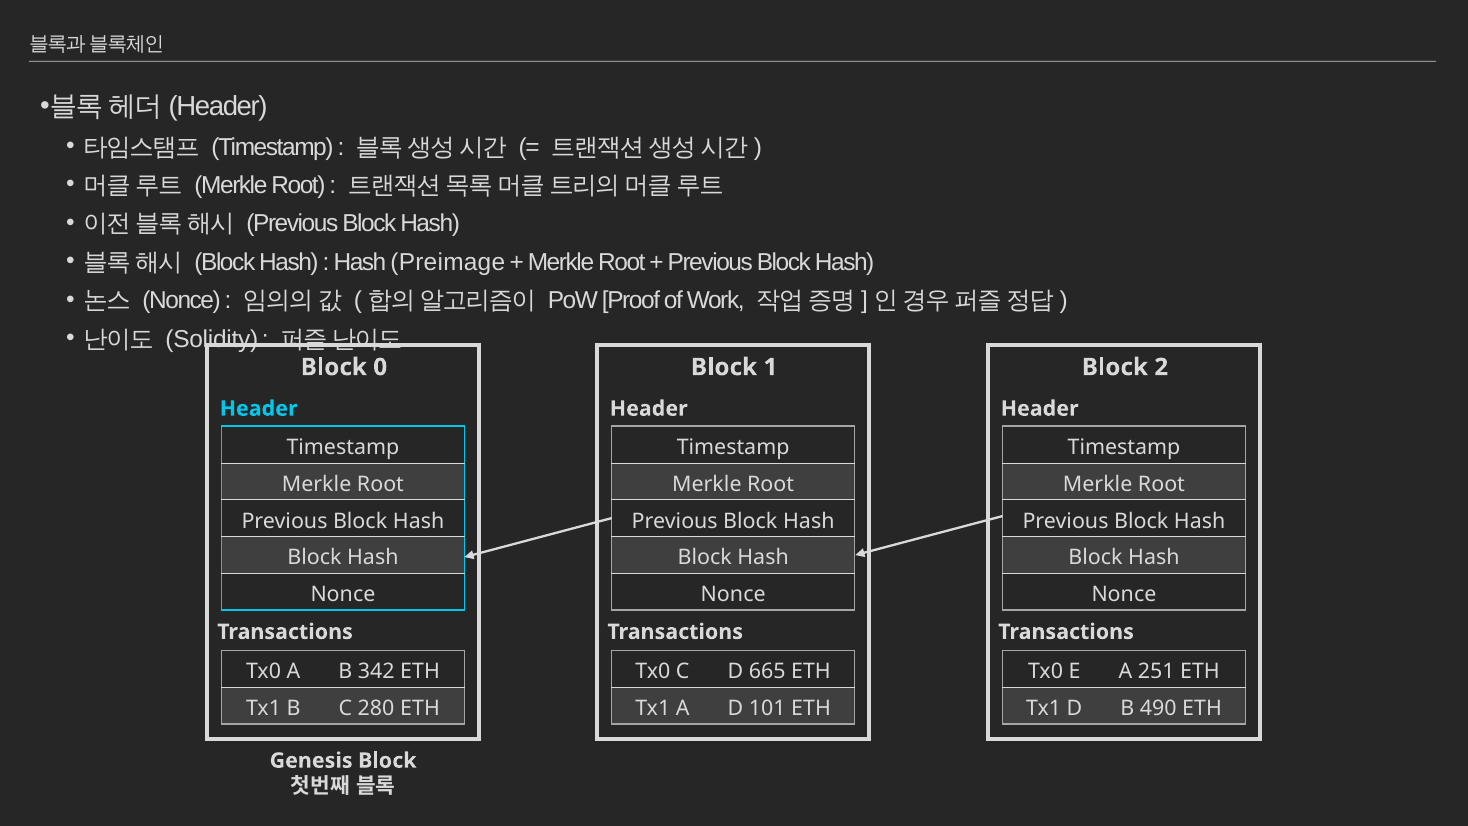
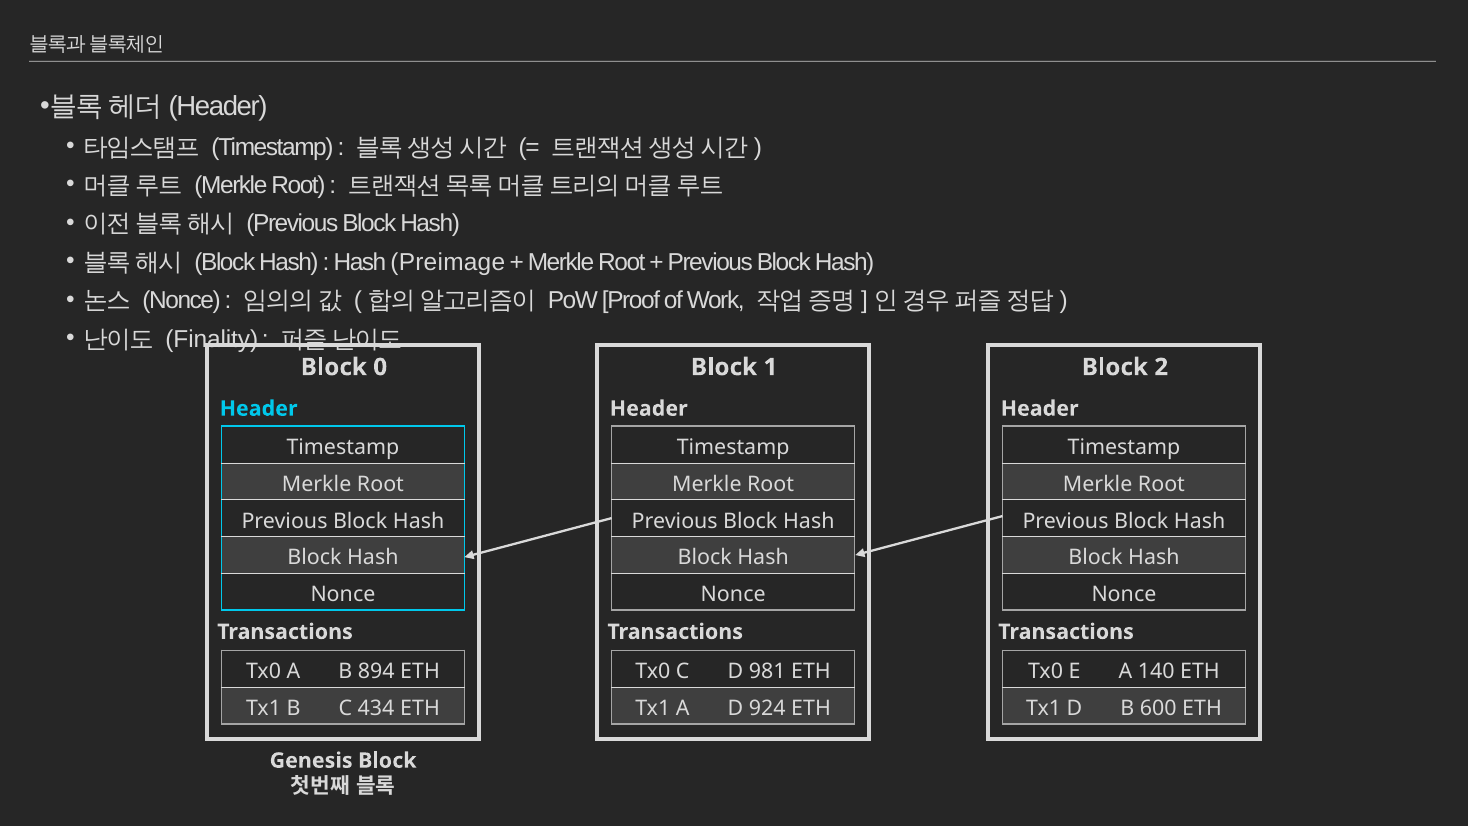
Solidity: Solidity -> Finality (212, 339)
342: 342 -> 894 (376, 672)
665: 665 -> 981 (767, 672)
251: 251 -> 140 (1156, 672)
280: 280 -> 434 (376, 708)
101: 101 -> 924 (767, 708)
490: 490 -> 600 (1158, 708)
